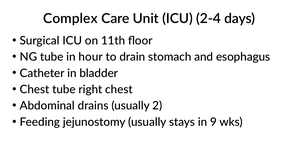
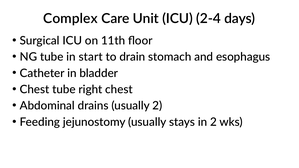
hour: hour -> start (91, 57)
in 9: 9 -> 2 (213, 122)
